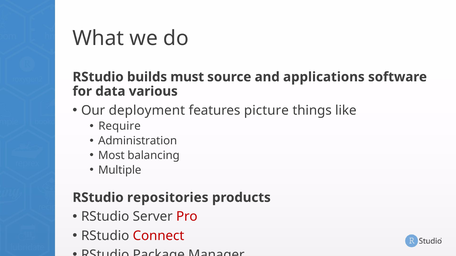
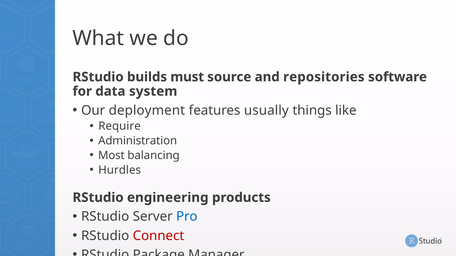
applications: applications -> repositories (324, 77)
various: various -> system (153, 91)
picture: picture -> usually (266, 111)
Multiple: Multiple -> Hurdles (120, 170)
repositories: repositories -> engineering (168, 198)
Pro colour: red -> blue (187, 217)
